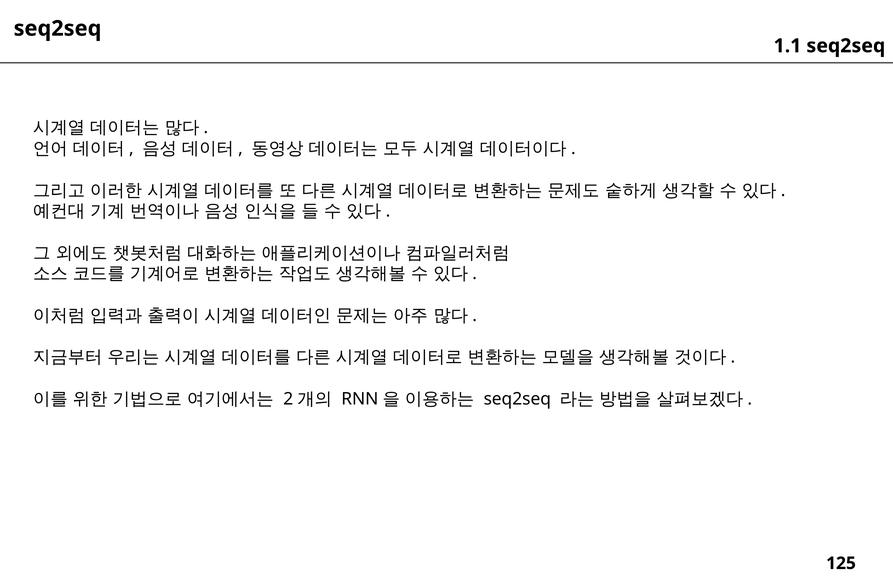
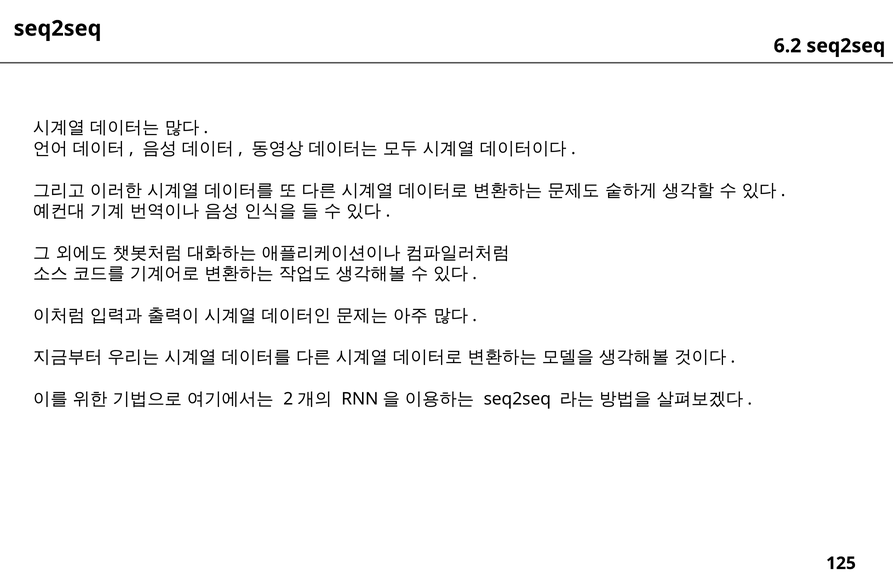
1.1: 1.1 -> 6.2 (787, 46)
